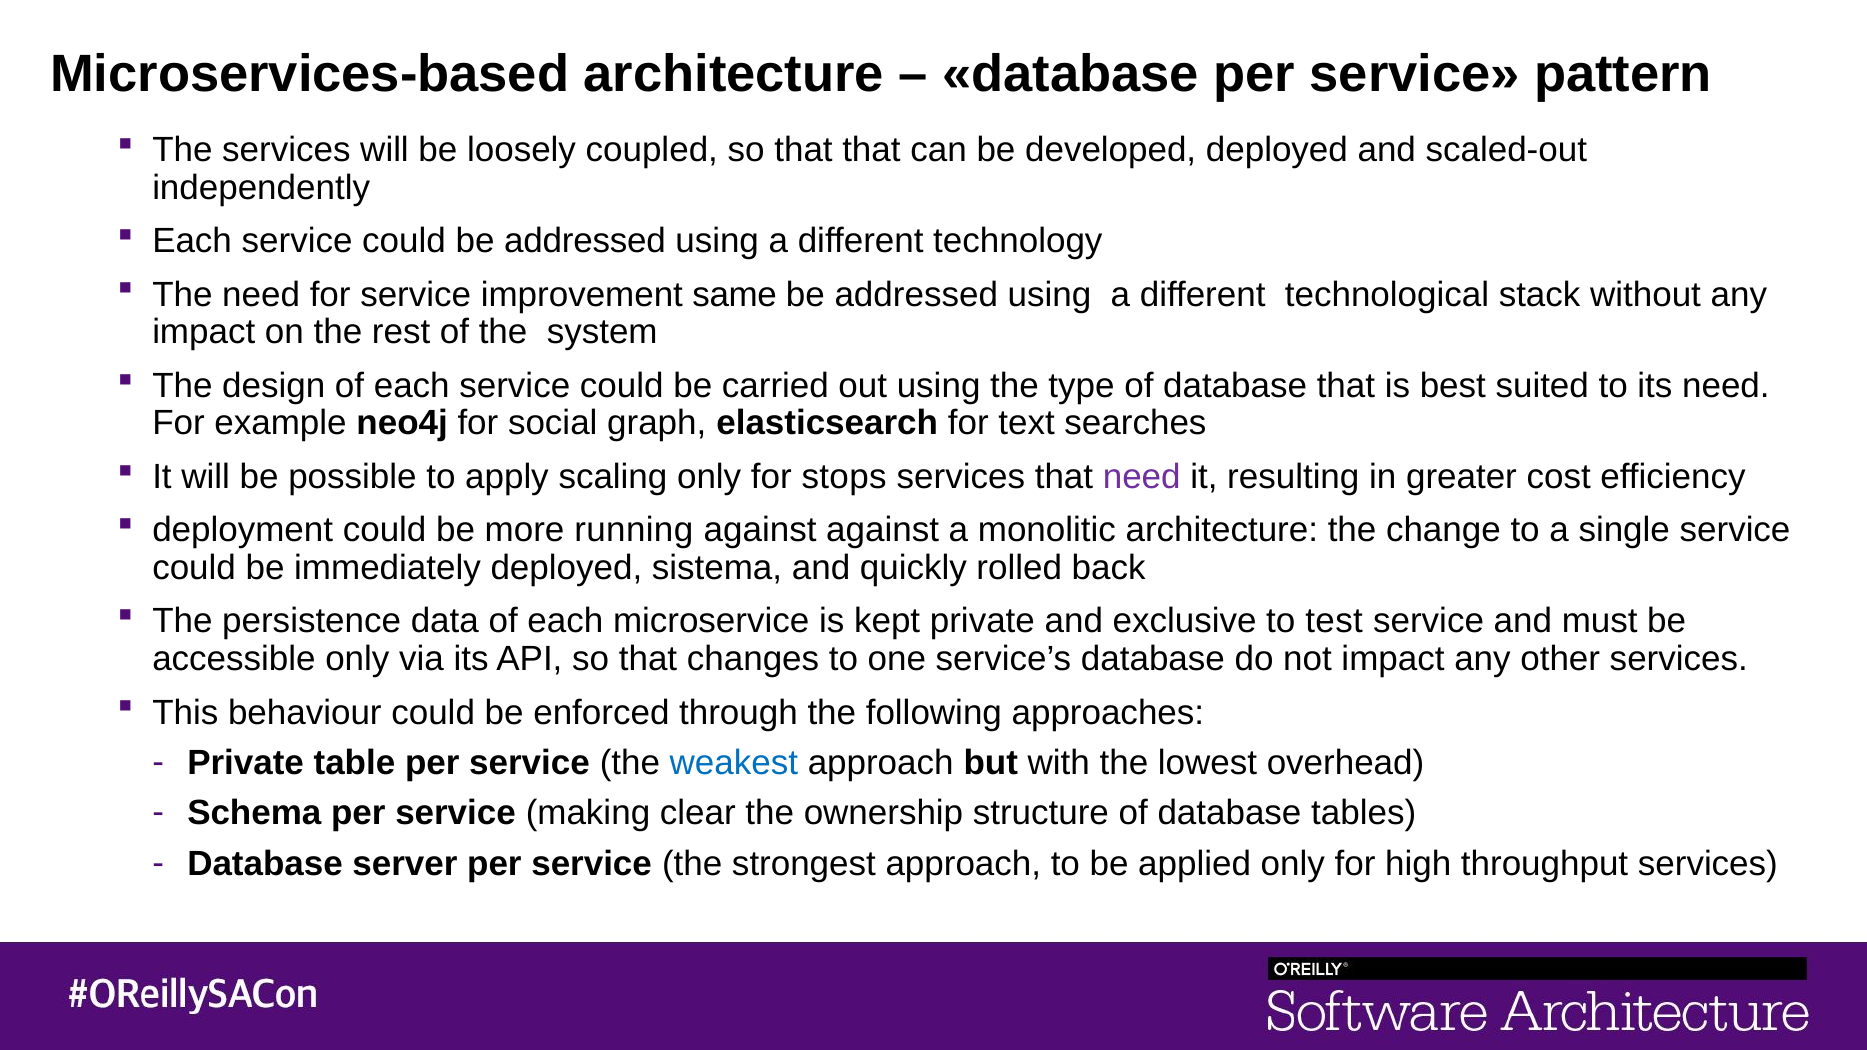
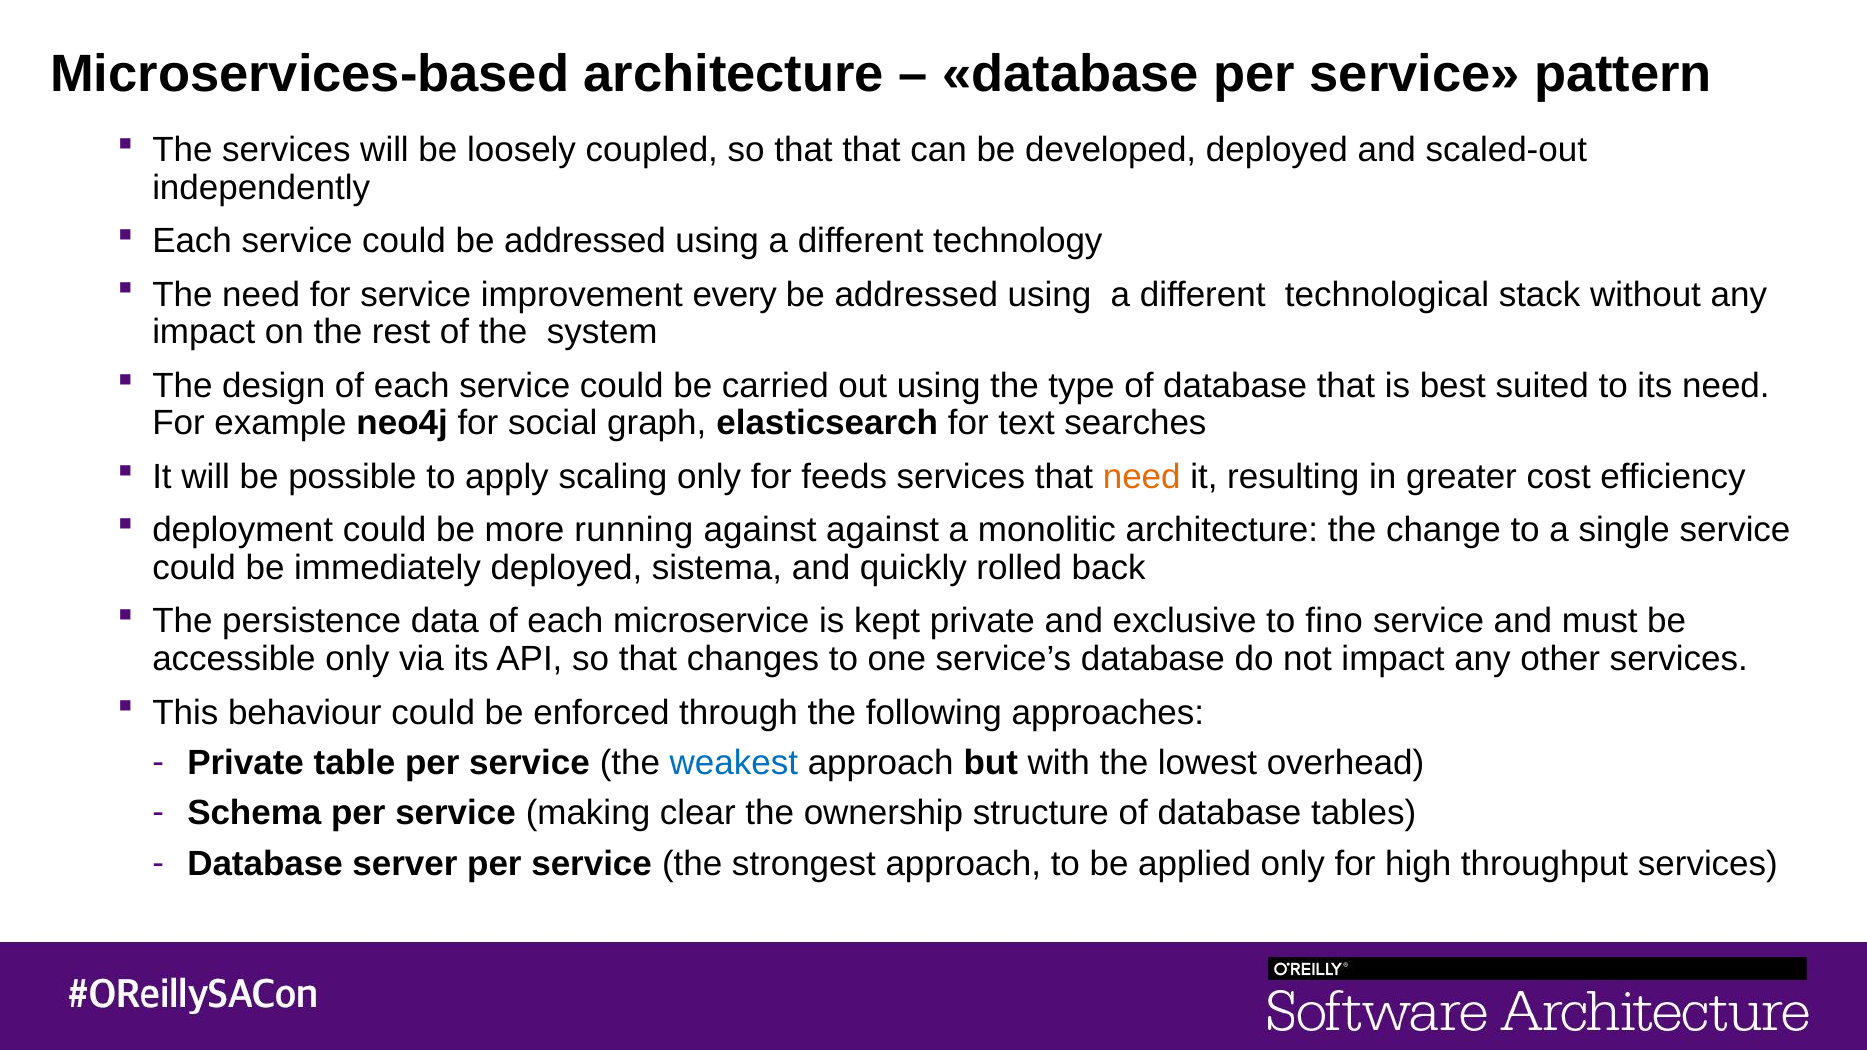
same: same -> every (735, 295)
stops: stops -> feeds (844, 477)
need colour: purple -> orange (1142, 477)
test: test -> fino (1334, 621)
